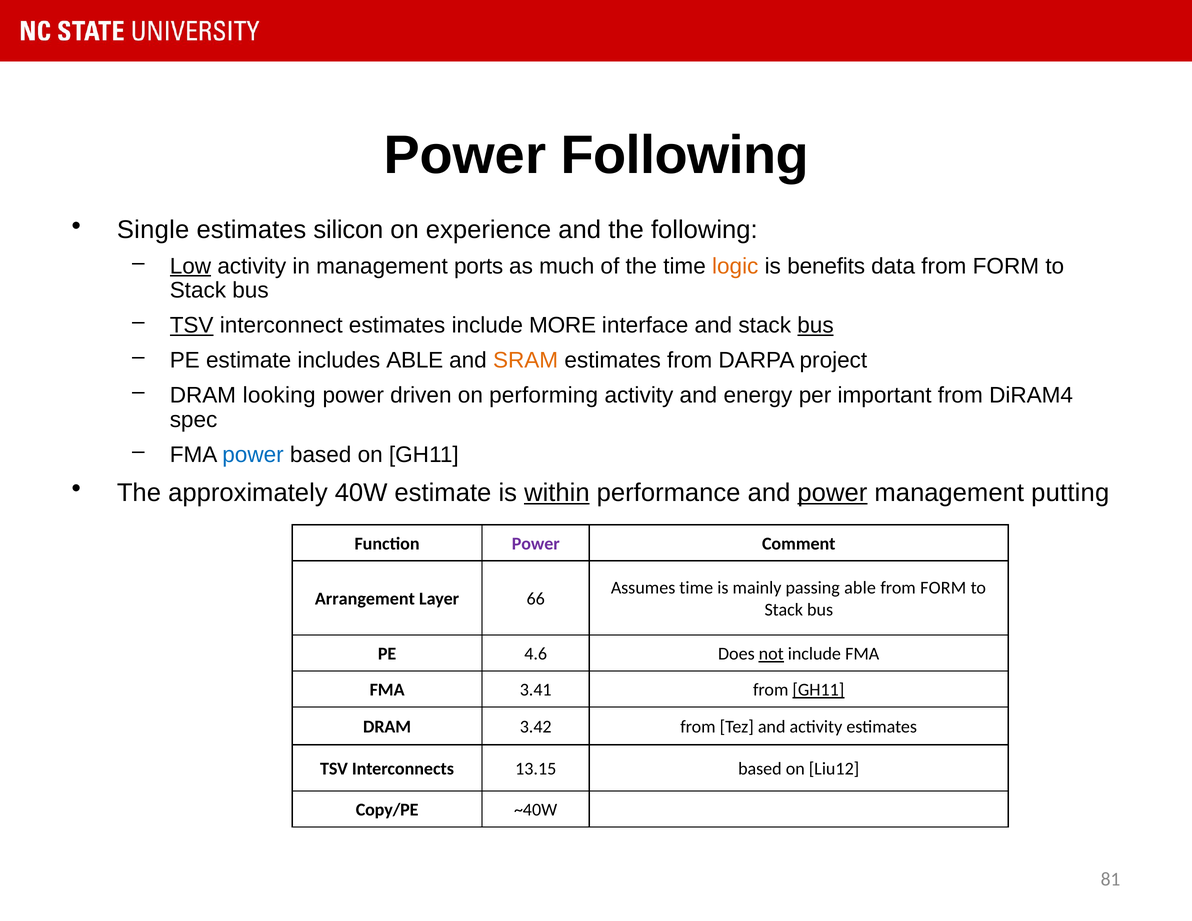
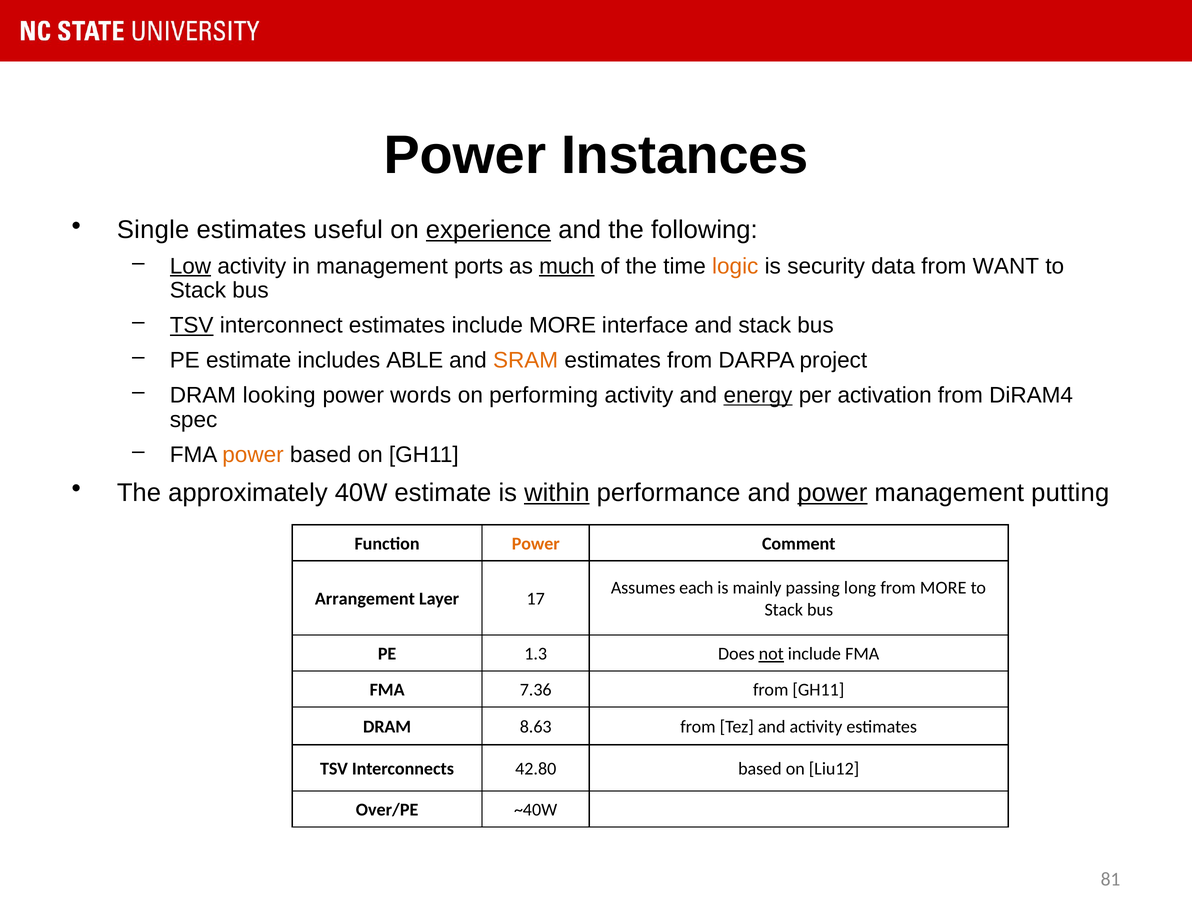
Power Following: Following -> Instances (685, 155)
silicon: silicon -> useful (348, 230)
experience underline: none -> present (489, 230)
much underline: none -> present (567, 266)
benefits: benefits -> security (826, 266)
data from FORM: FORM -> WANT (1006, 266)
bus underline: present -> none (815, 325)
driven: driven -> words (421, 395)
energy underline: none -> present (758, 395)
important: important -> activation (885, 395)
power colour: blue -> orange (253, 455)
Power colour: purple -> orange (536, 544)
Assumes time: time -> each (696, 588)
passing able: able -> long (860, 588)
FORM: FORM -> MORE (943, 588)
66: 66 -> 17 (536, 599)
4.6: 4.6 -> 1.3 (536, 654)
3.41: 3.41 -> 7.36 (536, 690)
GH11 underline: present -> none (818, 690)
3.42: 3.42 -> 8.63 (536, 727)
13.15: 13.15 -> 42.80 (536, 769)
Copy/PE: Copy/PE -> Over/PE (387, 810)
